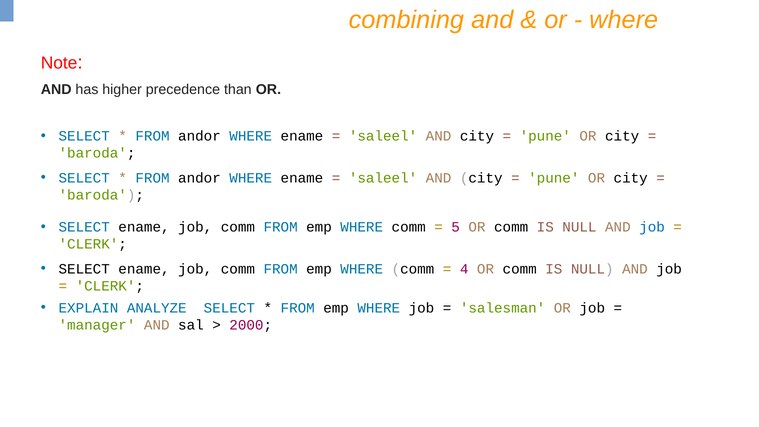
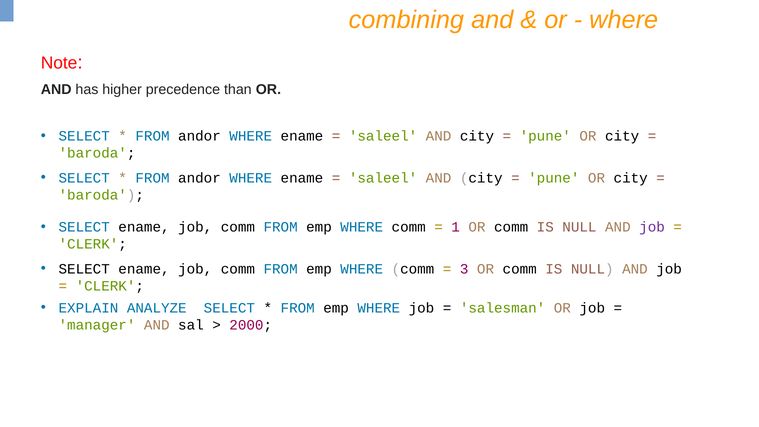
5: 5 -> 1 (456, 227)
job colour: blue -> purple (652, 227)
4: 4 -> 3 (464, 269)
